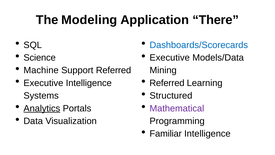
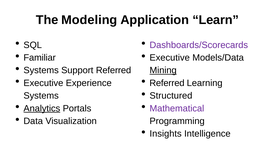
There: There -> Learn (216, 20)
Dashboards/Scorecards colour: blue -> purple (199, 45)
Science: Science -> Familiar (40, 58)
Machine: Machine -> Systems (41, 70)
Mining underline: none -> present (163, 70)
Executive Intelligence: Intelligence -> Experience (89, 83)
Familiar: Familiar -> Insights (166, 133)
